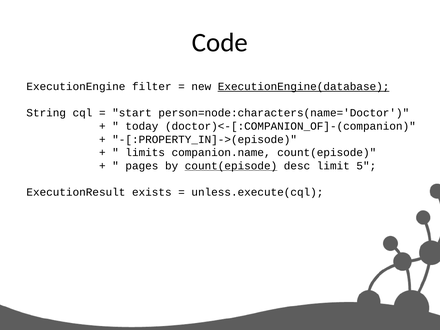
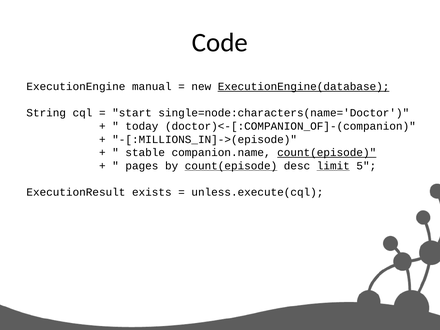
filter: filter -> manual (152, 87)
person=node:characters(name='Doctor: person=node:characters(name='Doctor -> single=node:characters(name='Doctor (284, 113)
-[:PROPERTY_IN]->(episode: -[:PROPERTY_IN]->(episode -> -[:MILLIONS_IN]->(episode (205, 139)
limits: limits -> stable (145, 153)
count(episode underline: none -> present (327, 153)
limit underline: none -> present (333, 166)
